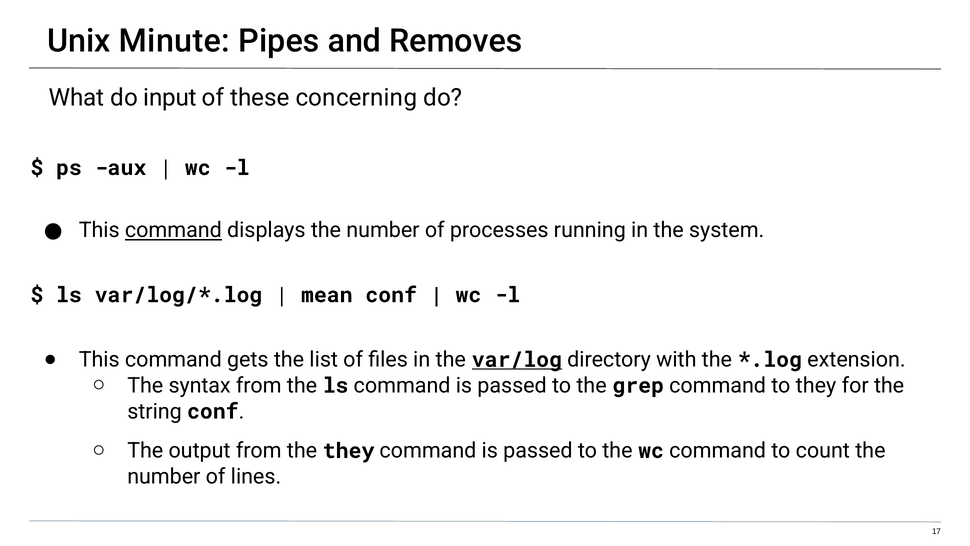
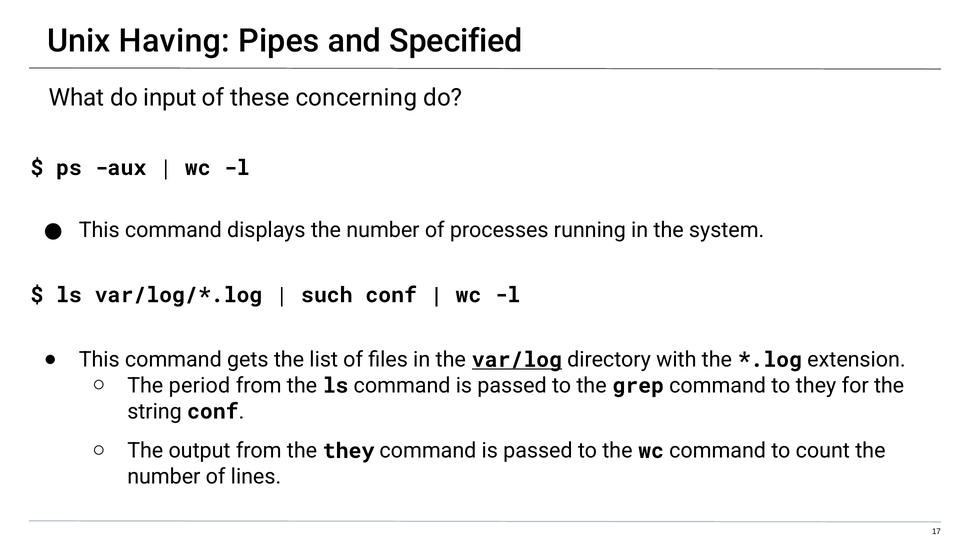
Minute: Minute -> Having (174, 41)
Removes: Removes -> Specified (456, 41)
command underline: present -> none (173, 230)
mean: mean -> such (327, 295)
syntax: syntax -> period (199, 385)
